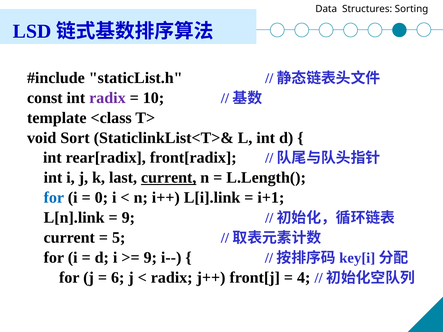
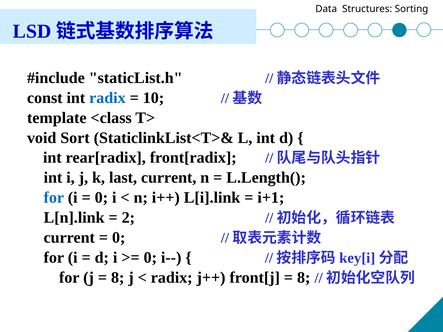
radix colour: purple -> blue (107, 98)
current underline: present -> none (169, 178)
9: 9 -> 2 (128, 218)
5: 5 -> 0 (119, 238)
9: 9 -> 0 (150, 258)
6: 6 -> 8 (118, 278)
4: 4 -> 8 (304, 278)
